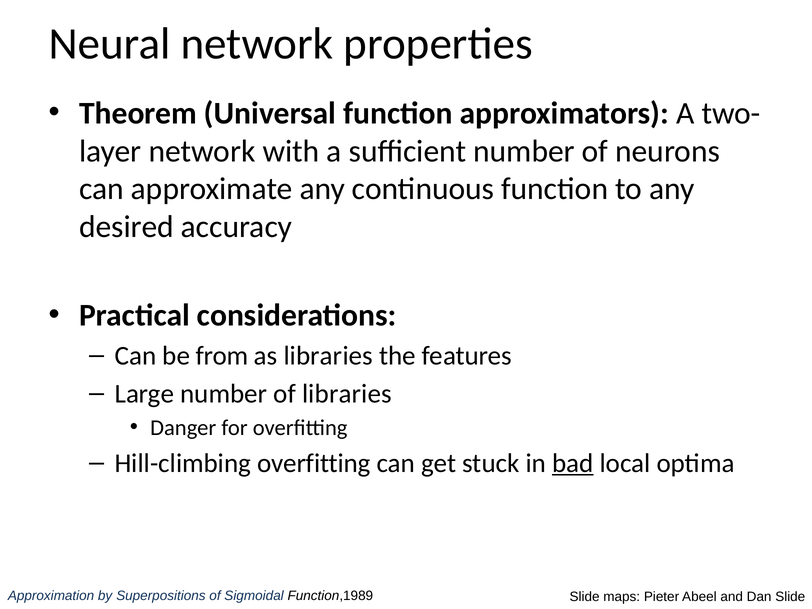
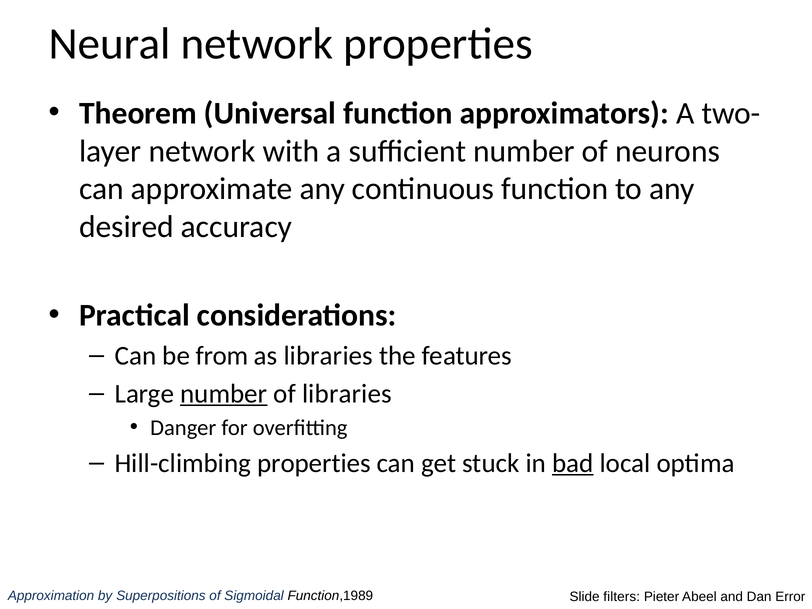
number underline: none -> present (224, 394)
Hill-climbing overfitting: overfitting -> properties (314, 463)
maps: maps -> filters (622, 597)
Dan Slide: Slide -> Error (790, 597)
